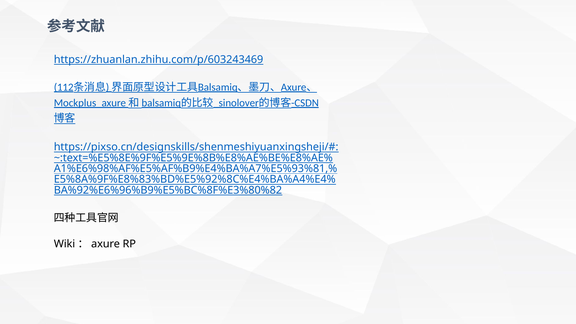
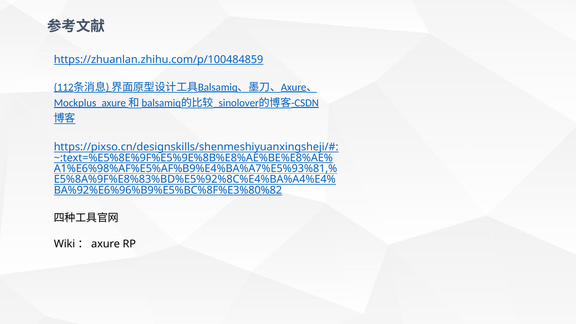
https://zhuanlan.zhihu.com/p/603243469: https://zhuanlan.zhihu.com/p/603243469 -> https://zhuanlan.zhihu.com/p/100484859 (159, 60)
